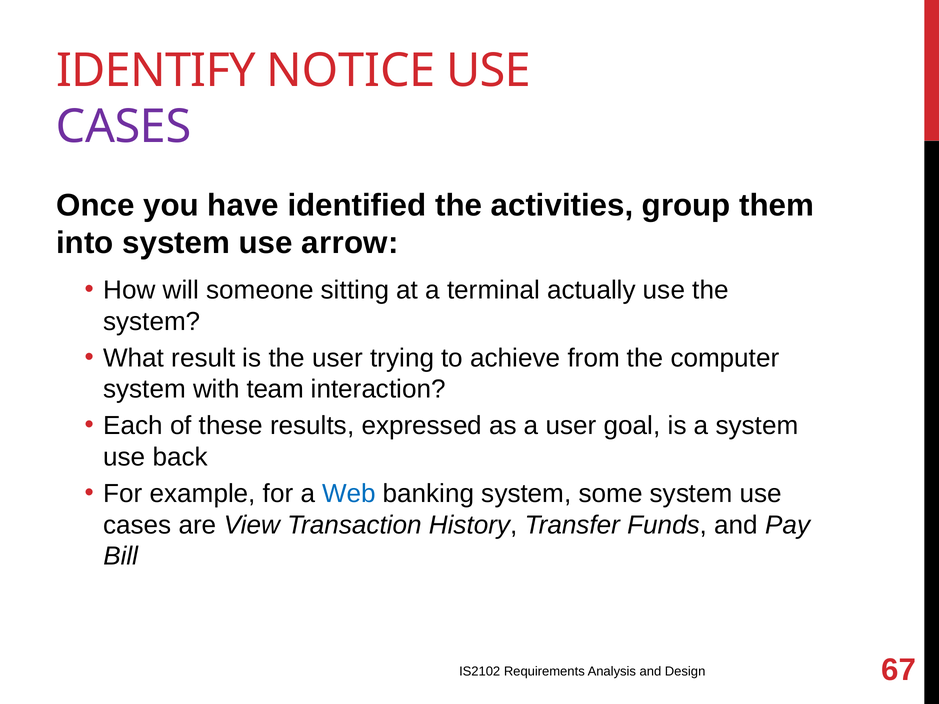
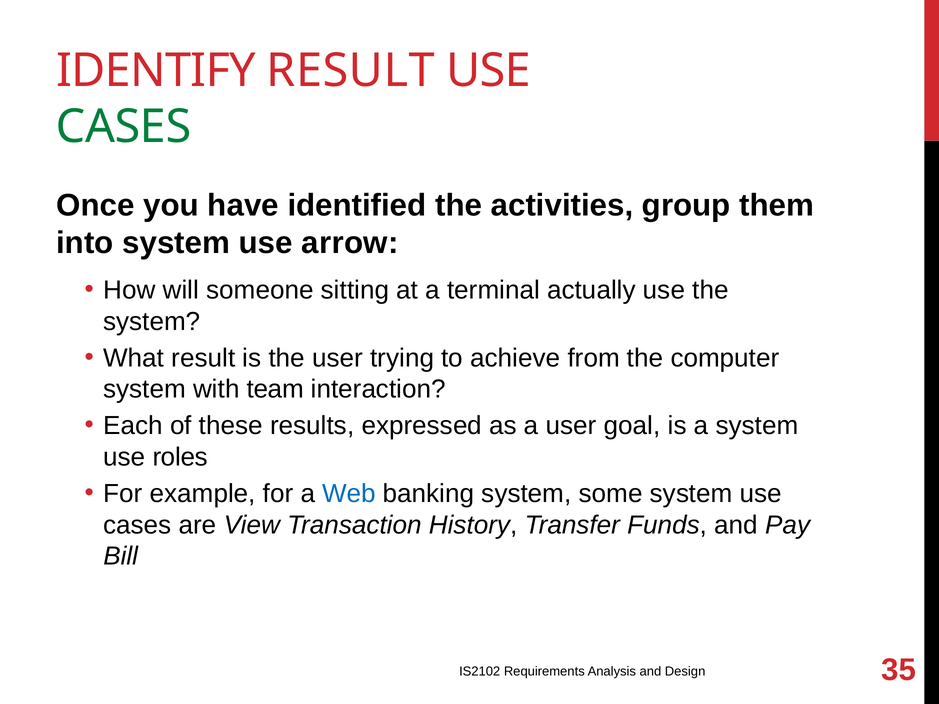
IDENTIFY NOTICE: NOTICE -> RESULT (351, 71)
CASES colour: purple -> green (124, 127)
back: back -> roles (180, 457)
67: 67 -> 35 (899, 670)
